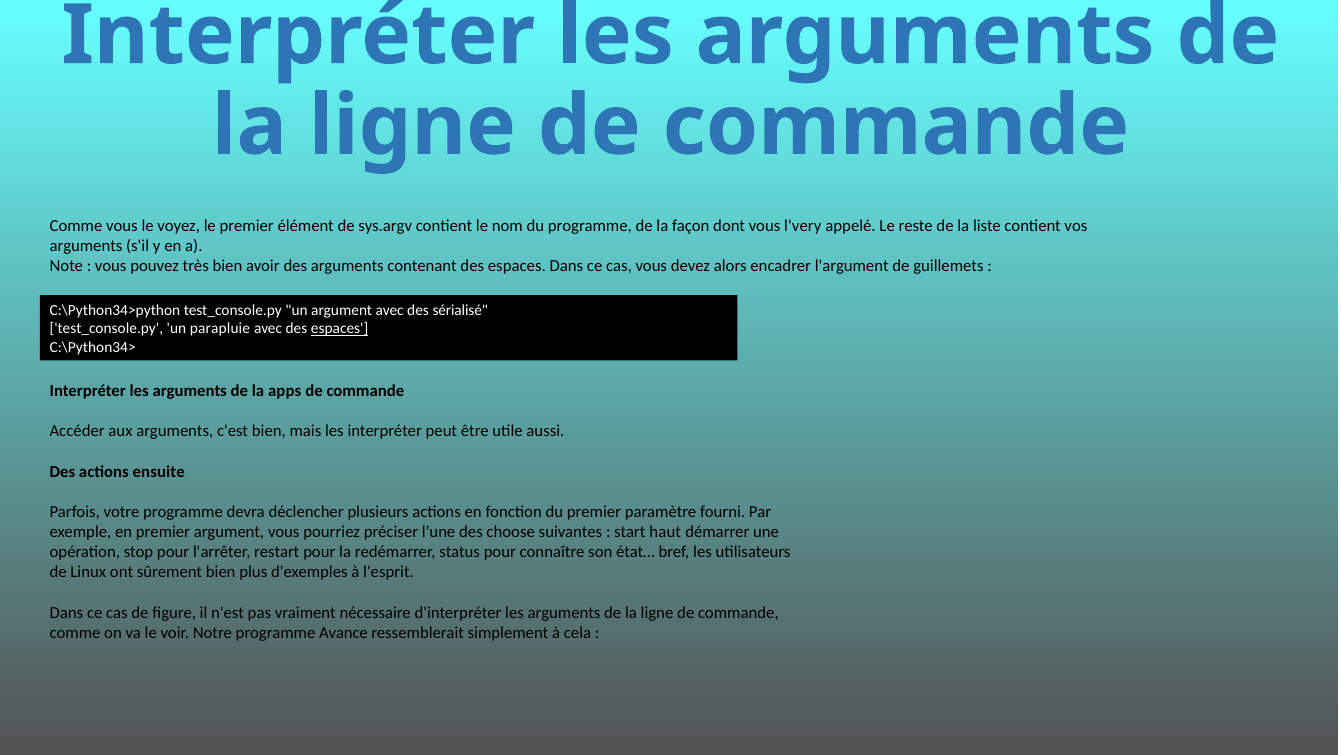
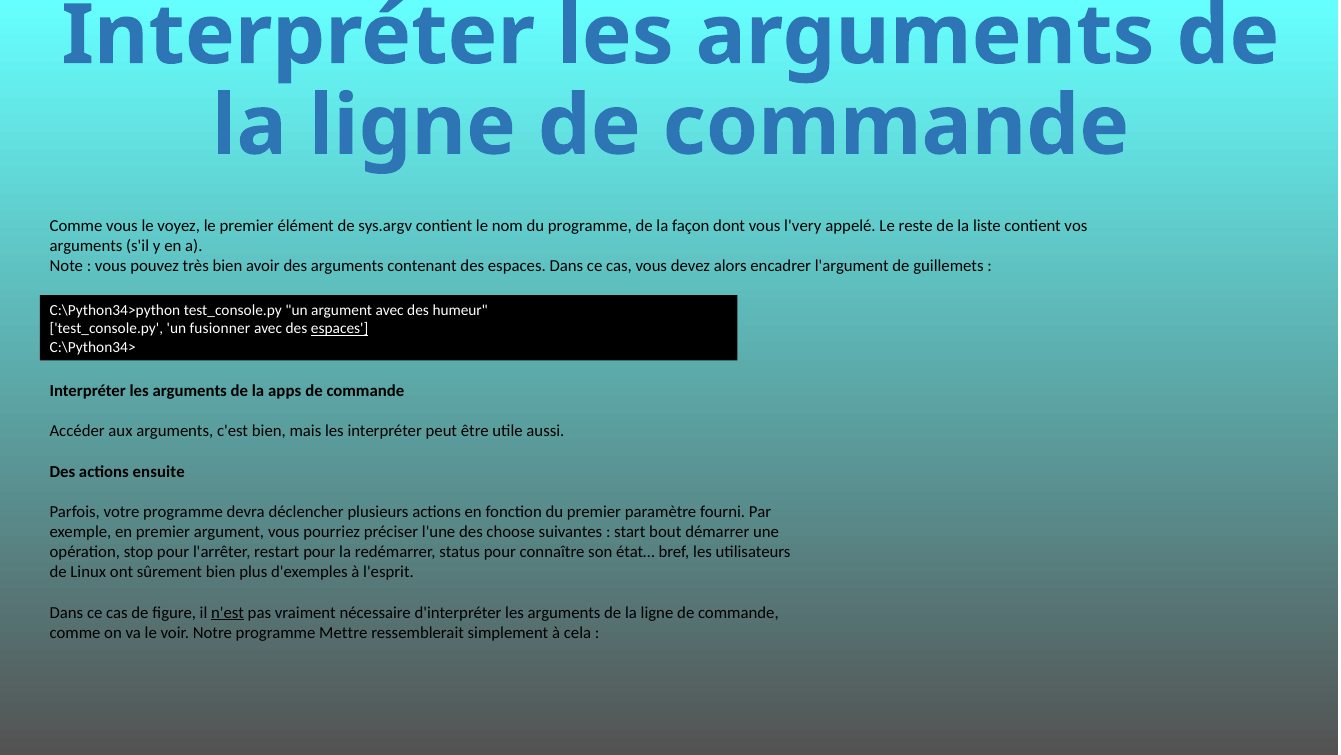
sérialisé: sérialisé -> humeur (460, 310)
parapluie: parapluie -> fusionner (220, 328)
haut: haut -> bout (665, 532)
n'est underline: none -> present (228, 612)
Avance: Avance -> Mettre (343, 632)
